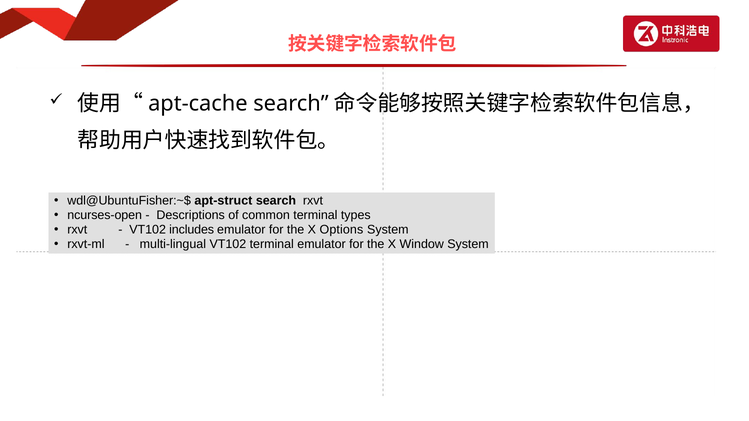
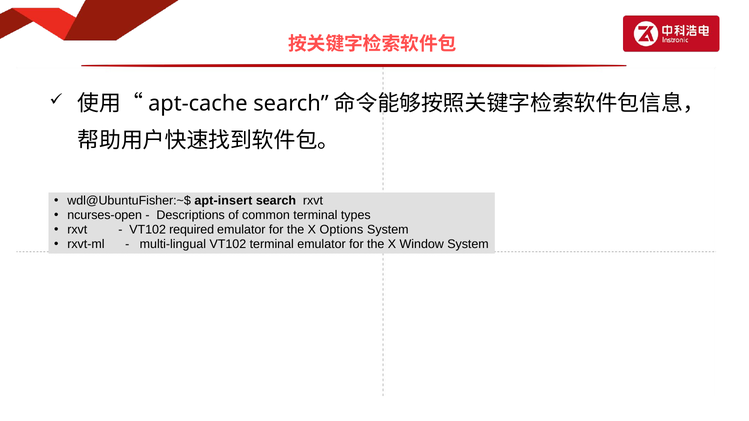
apt-struct: apt-struct -> apt-insert (223, 201)
includes: includes -> required (192, 230)
